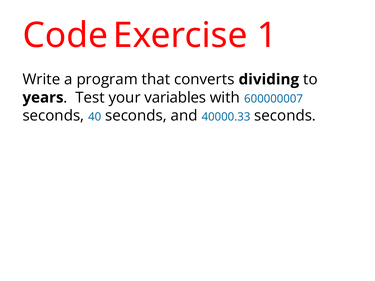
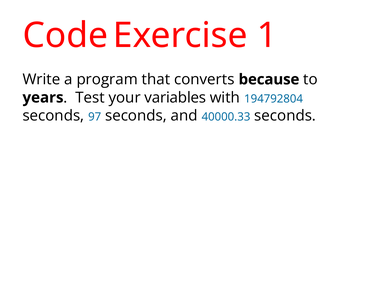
dividing: dividing -> because (269, 79)
600000007: 600000007 -> 194792804 (274, 99)
40: 40 -> 97 (95, 117)
